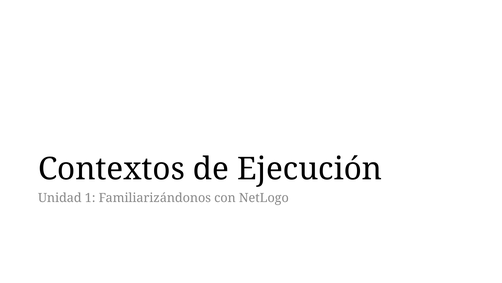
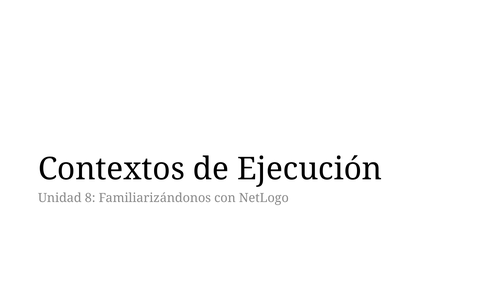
1: 1 -> 8 (90, 198)
